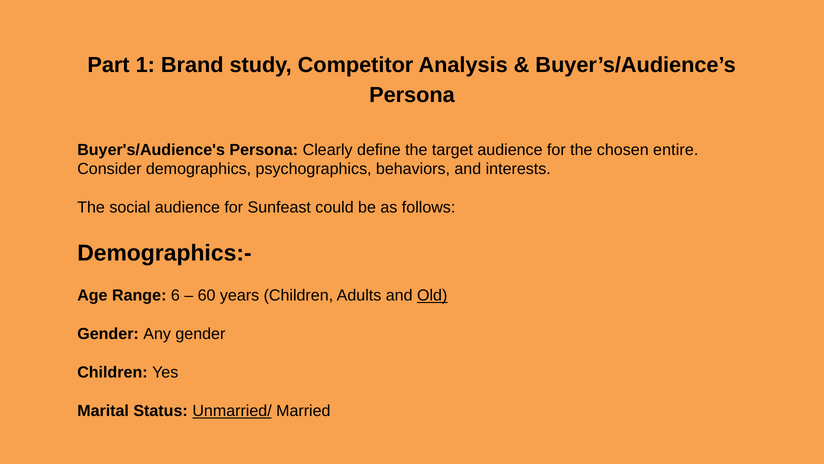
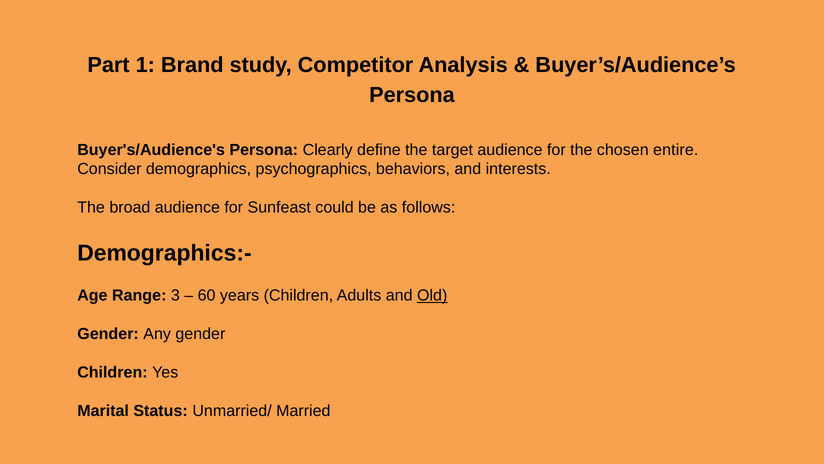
social: social -> broad (130, 207)
6: 6 -> 3 (175, 295)
Unmarried/ underline: present -> none (232, 411)
